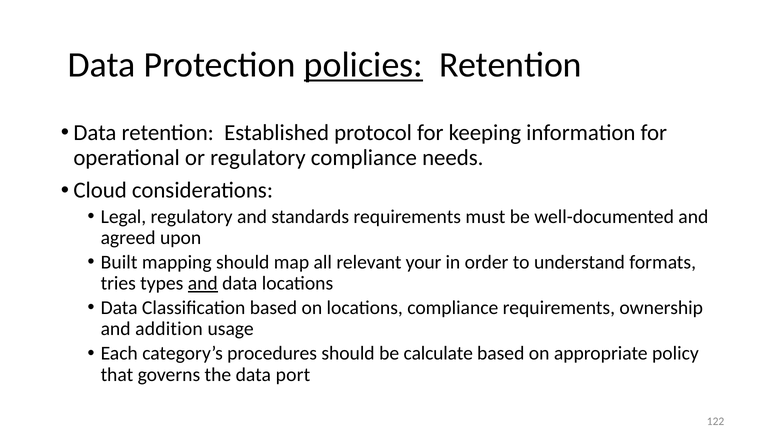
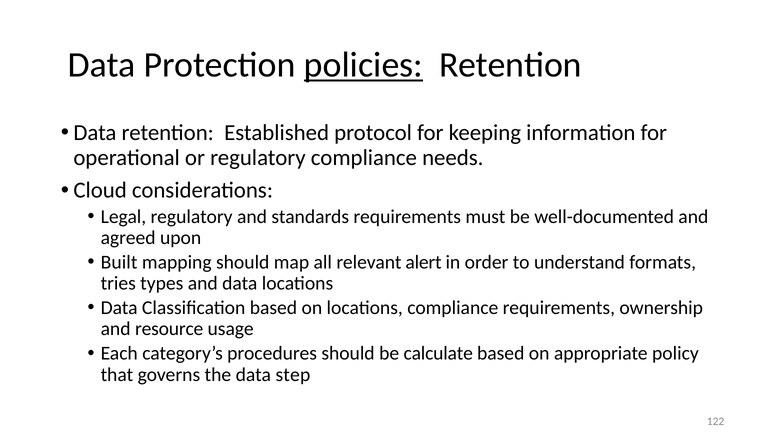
your: your -> alert (424, 262)
and underline: present -> none (203, 283)
addition: addition -> resource (169, 329)
port: port -> step (293, 375)
